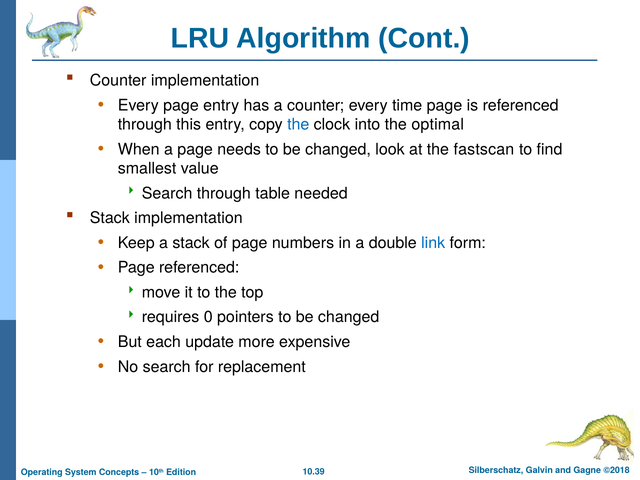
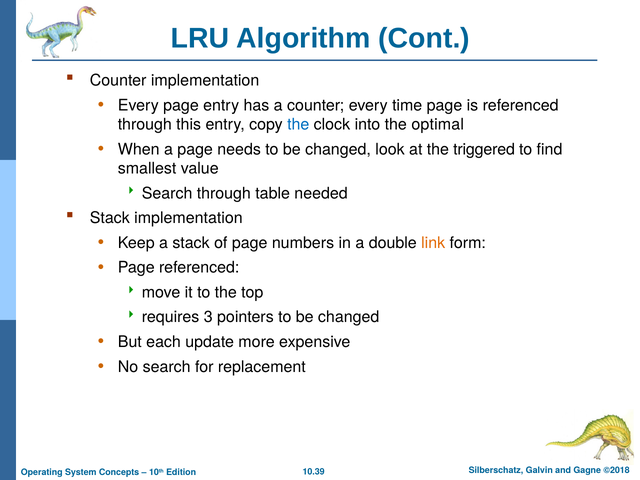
fastscan: fastscan -> triggered (484, 149)
link colour: blue -> orange (433, 243)
0: 0 -> 3 (208, 317)
